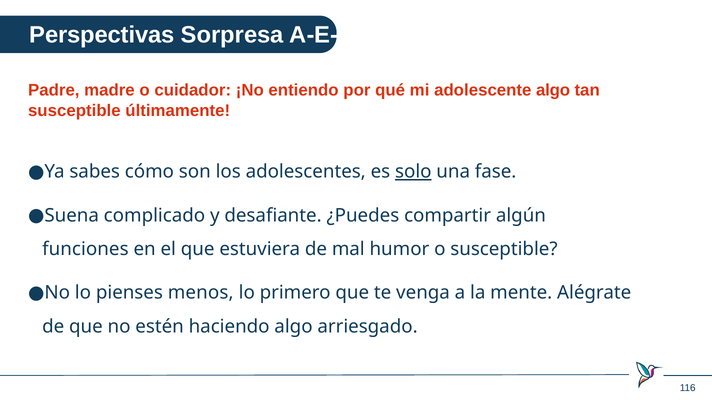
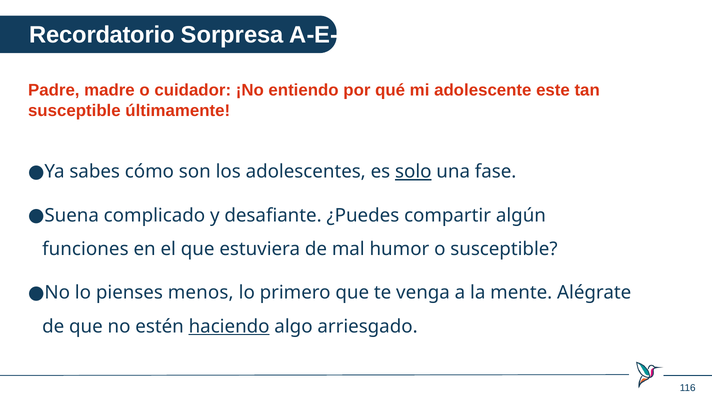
Perspectivas: Perspectivas -> Recordatorio (102, 35)
adolescente algo: algo -> este (553, 90)
haciendo underline: none -> present (229, 327)
